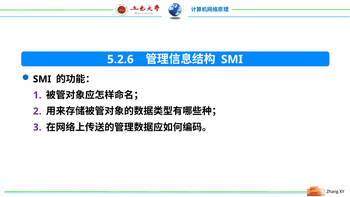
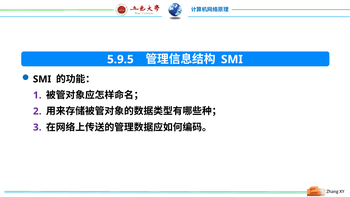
5.2.6: 5.2.6 -> 5.9.5 (120, 59)
